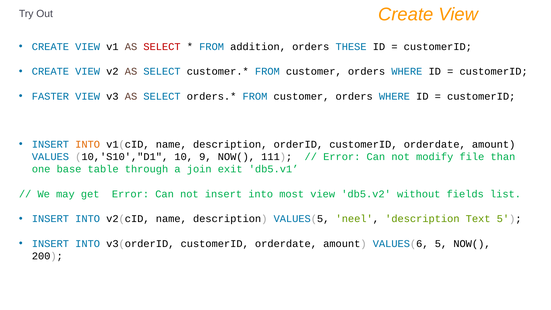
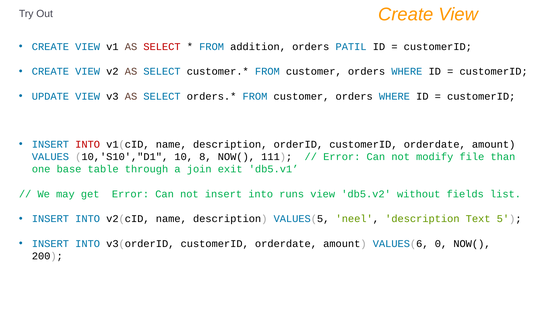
THESE: THESE -> PATIL (351, 47)
FASTER: FASTER -> UPDATE (50, 96)
INTO colour: orange -> red (88, 144)
9: 9 -> 8 (205, 157)
most: most -> runs (292, 194)
VALUES(6 5: 5 -> 0 (441, 244)
